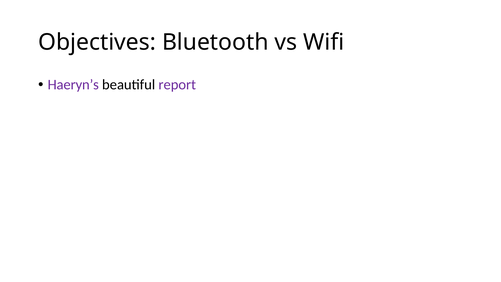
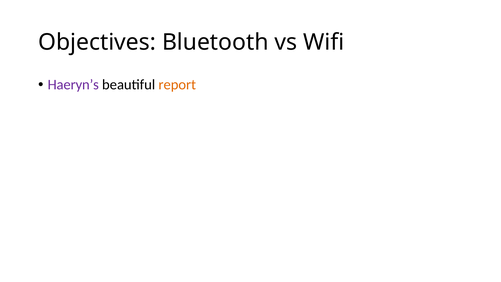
report colour: purple -> orange (177, 85)
